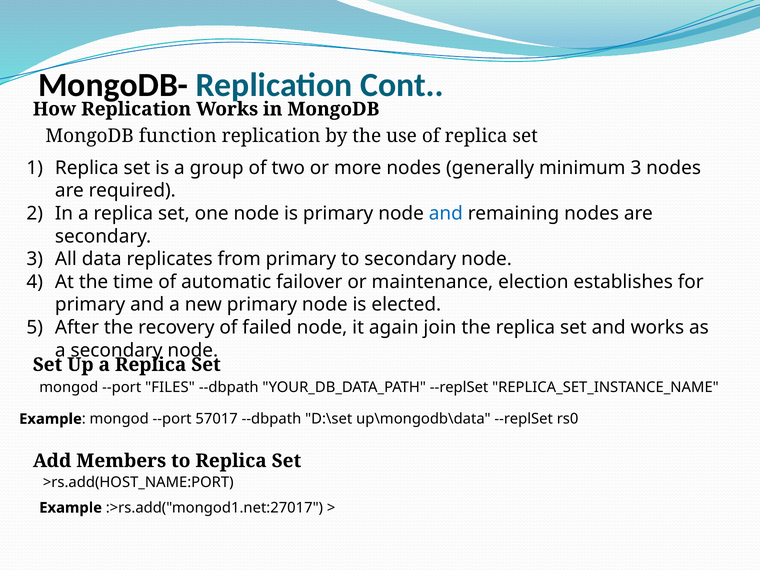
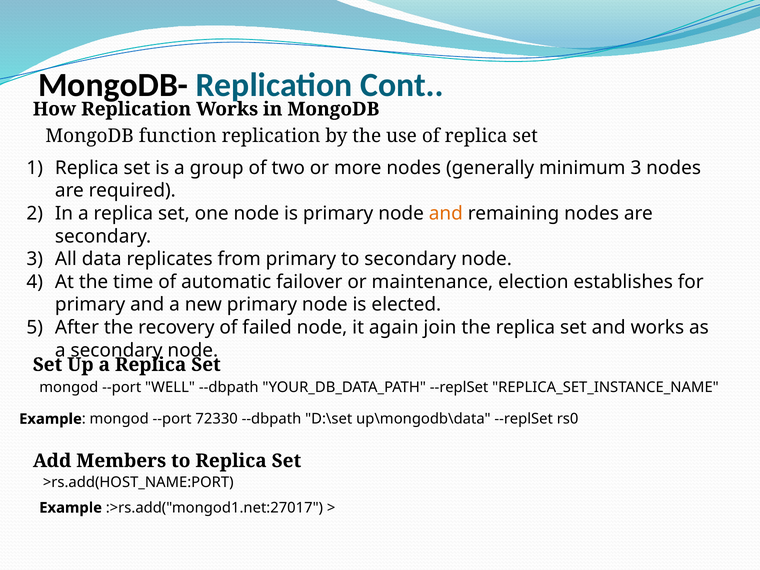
and colour: blue -> orange (446, 213)
FILES: FILES -> WELL (170, 387)
57017: 57017 -> 72330 (217, 419)
